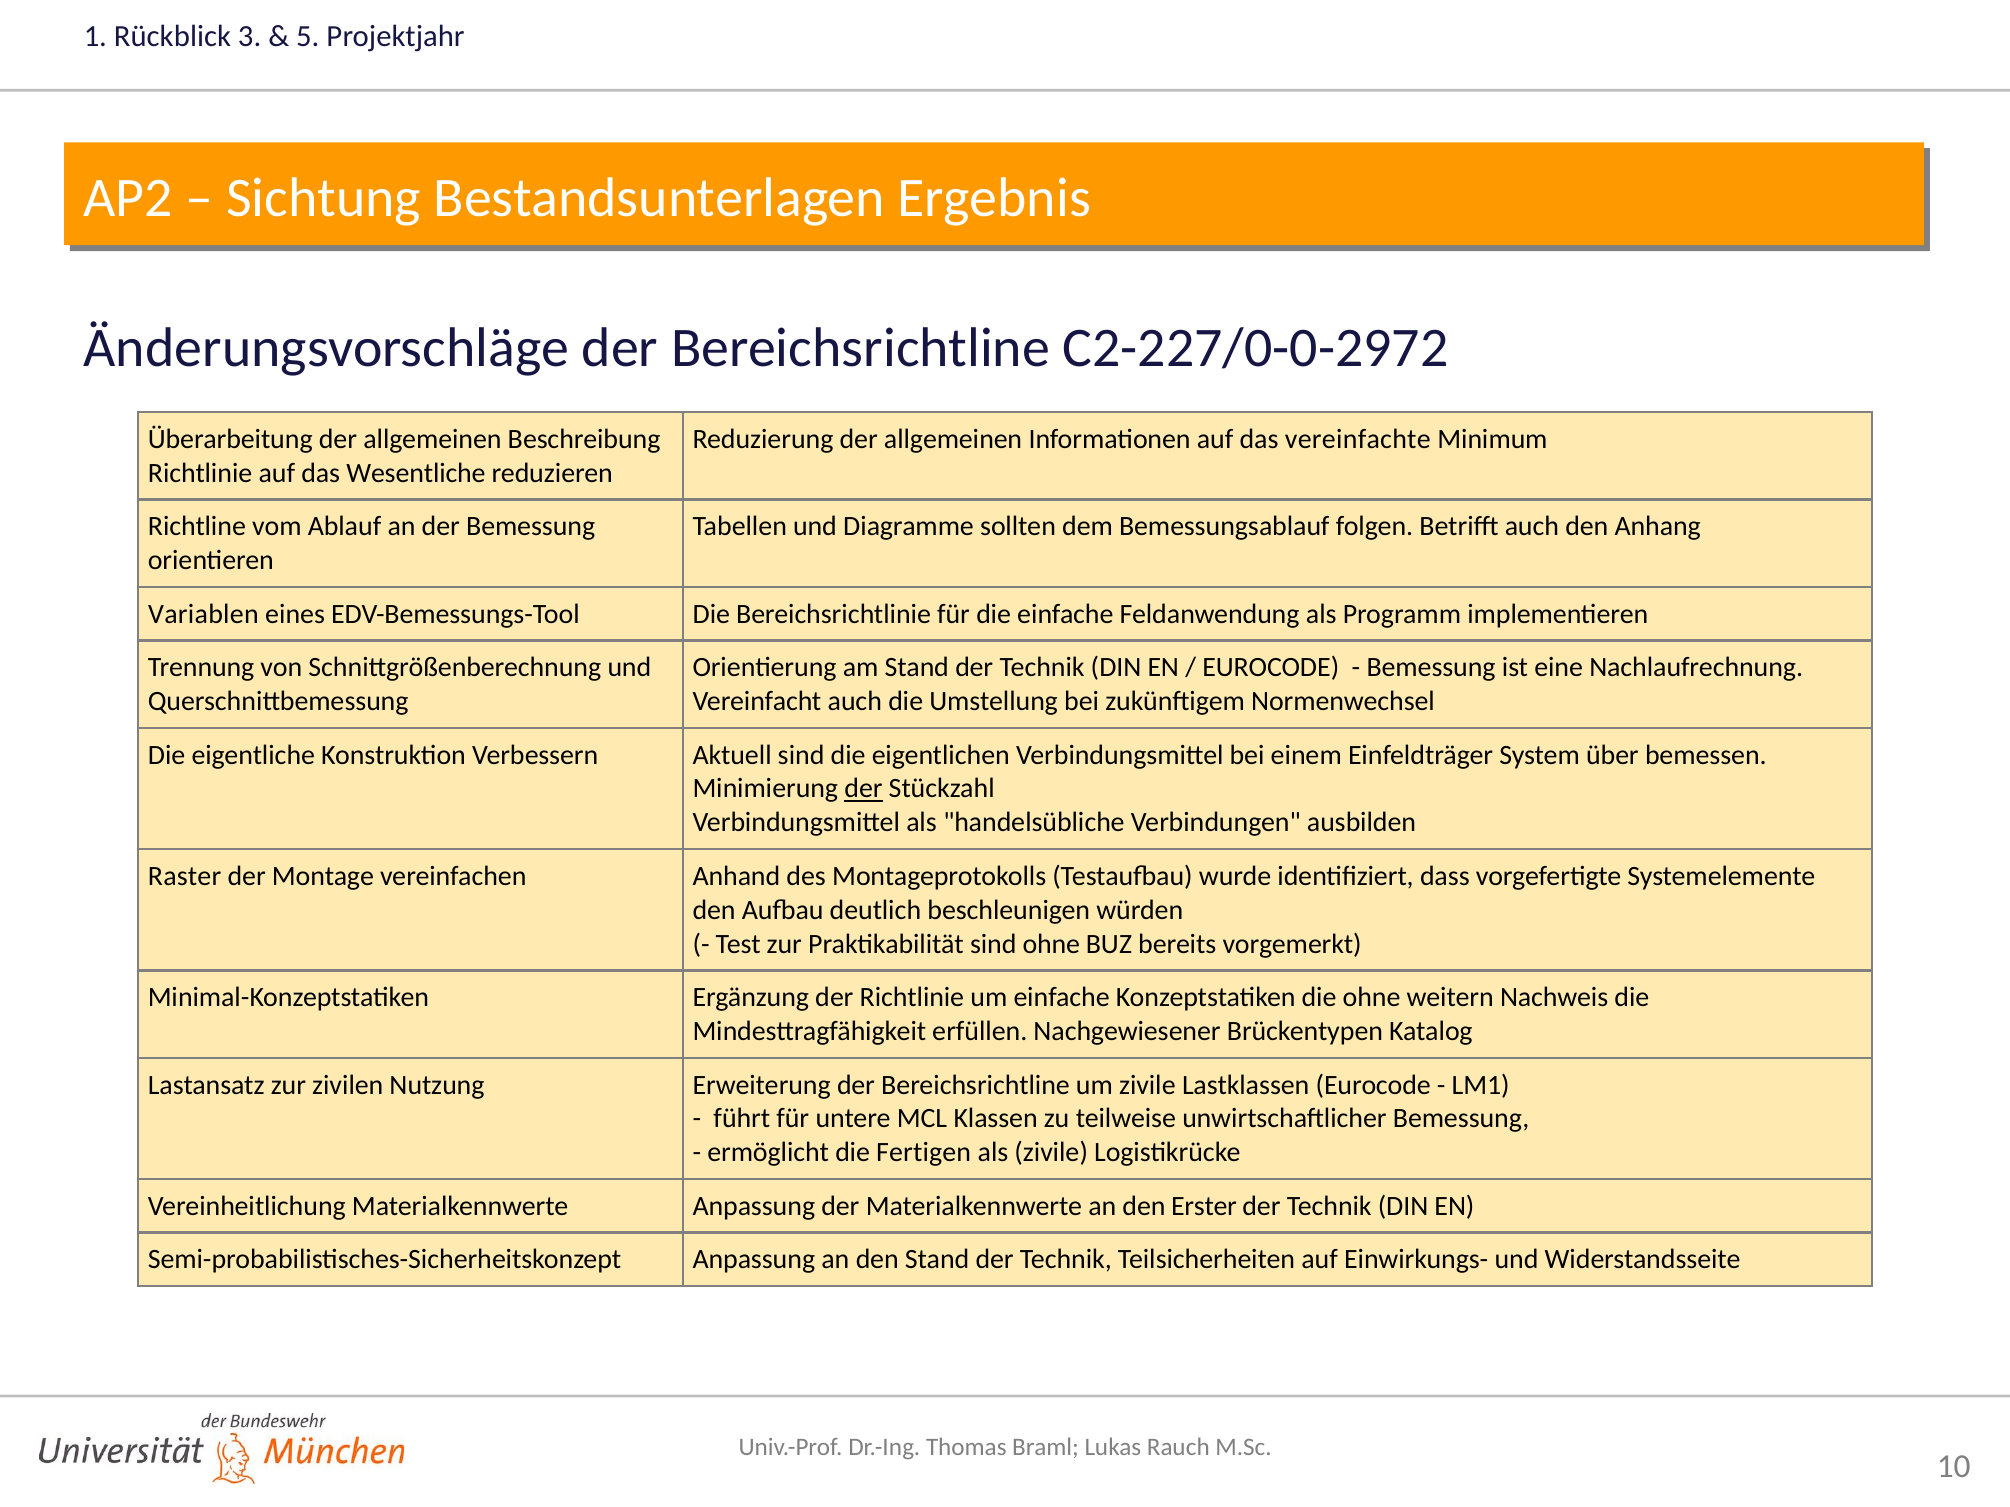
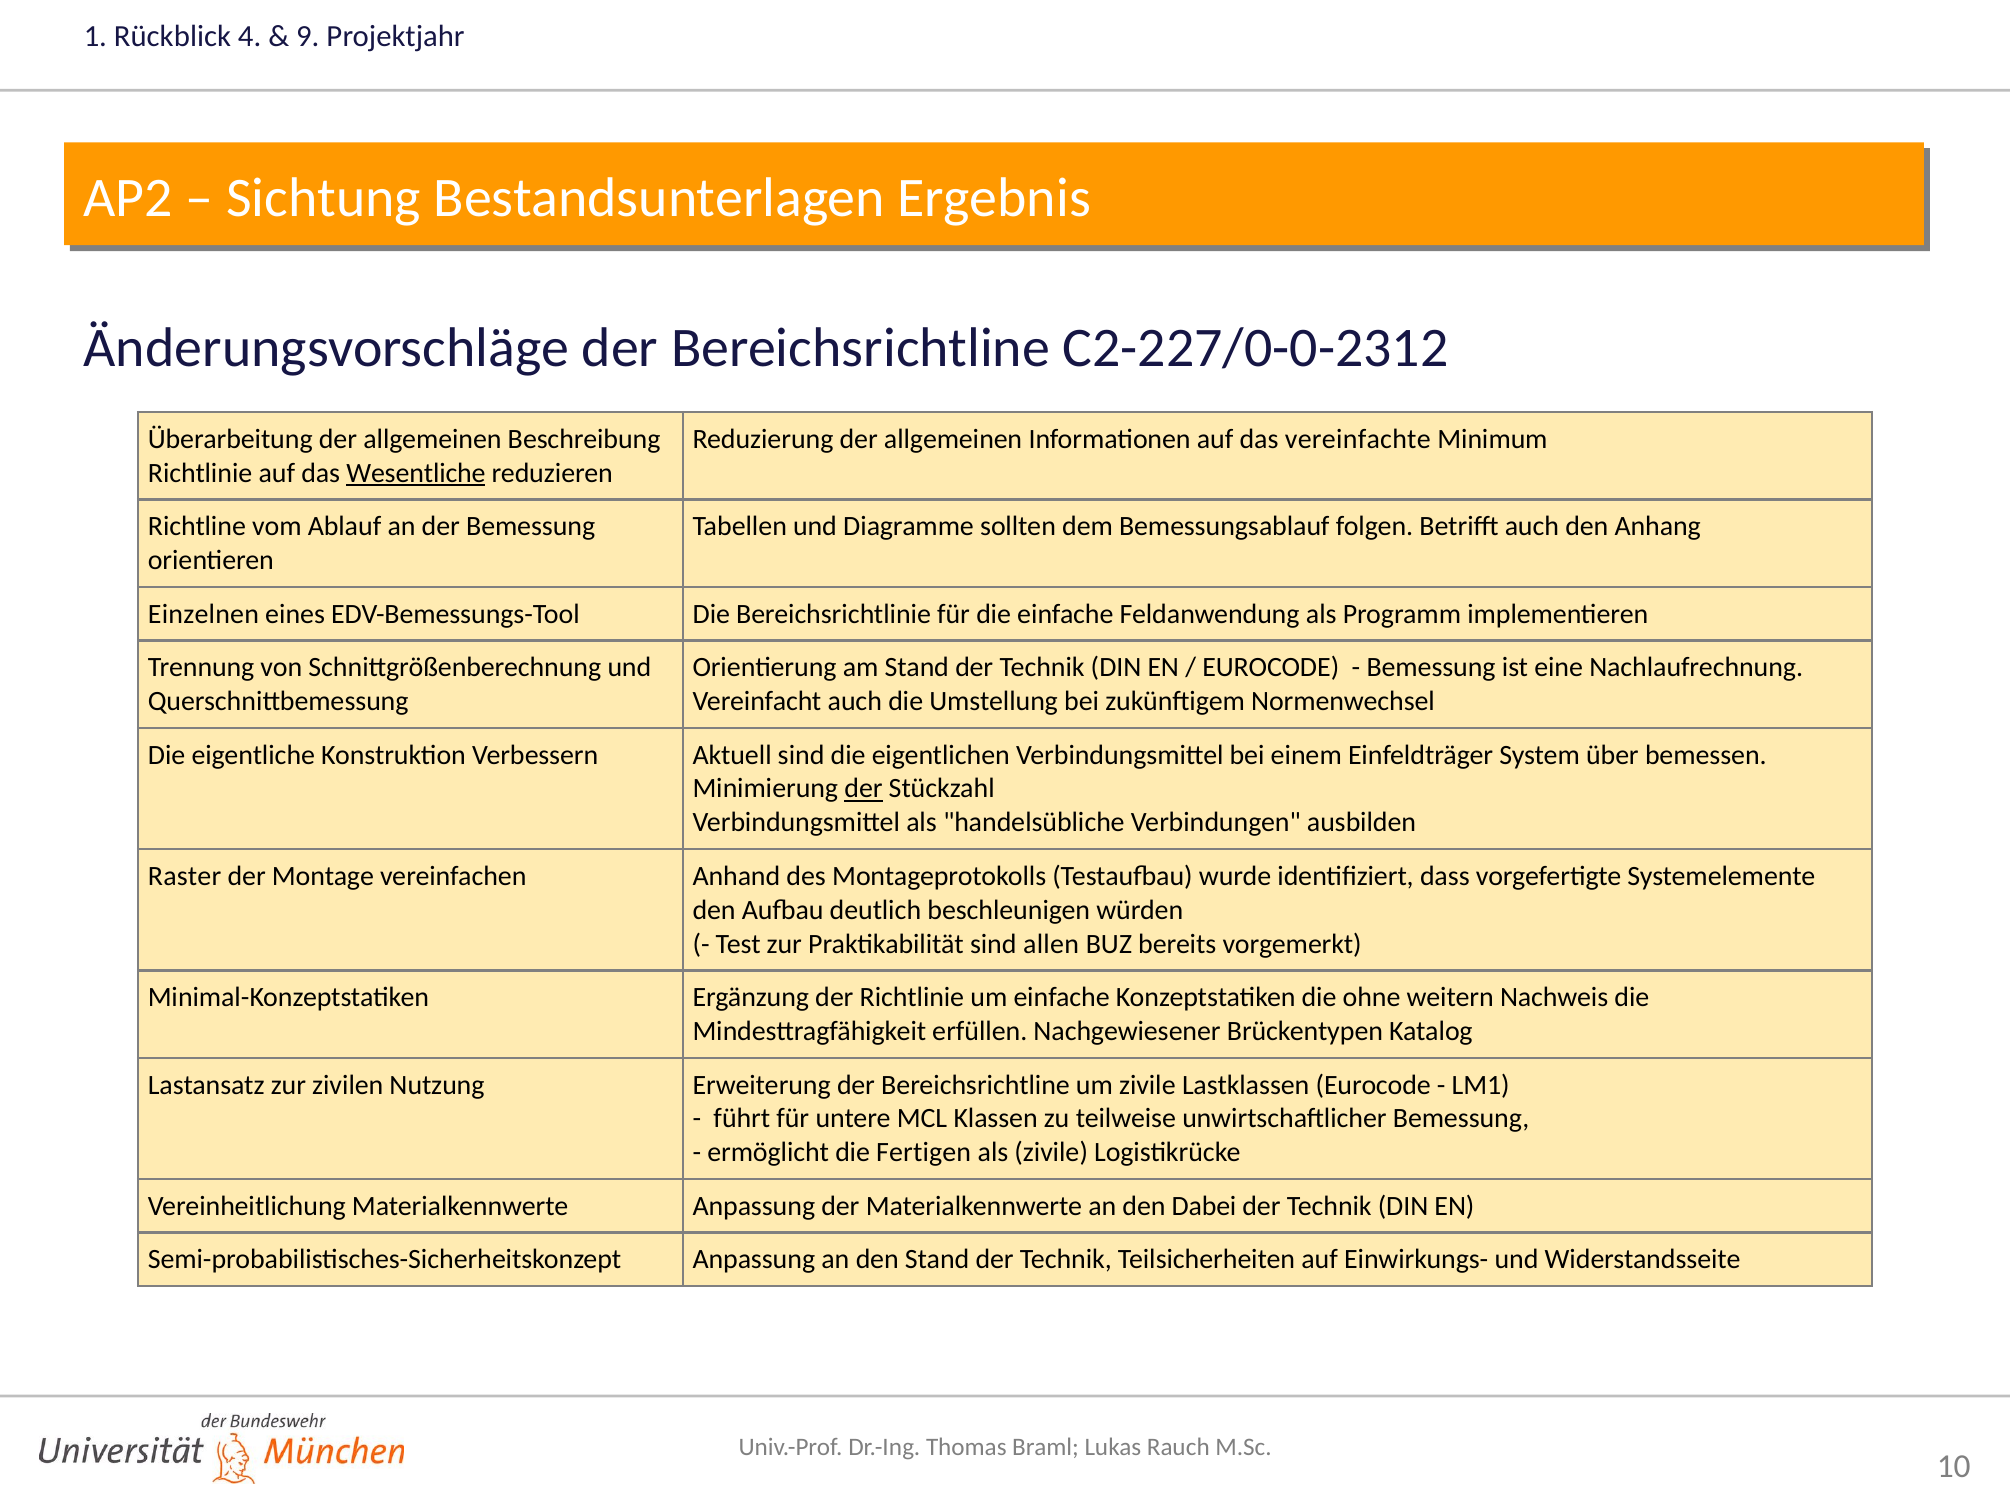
3: 3 -> 4 (250, 37)
5: 5 -> 9 (308, 37)
C2-227/0-0-2972: C2-227/0-0-2972 -> C2-227/0-0-2312 (1256, 348)
Wesentliche underline: none -> present (416, 473)
Variablen: Variablen -> Einzelnen (203, 614)
sind ohne: ohne -> allen (1051, 944)
Erster: Erster -> Dabei (1204, 1207)
